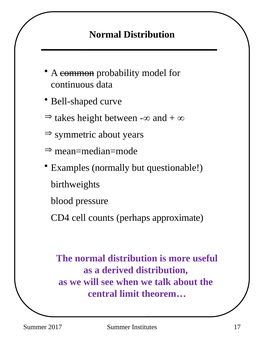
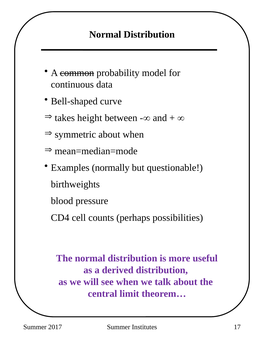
about years: years -> when (133, 134)
approximate: approximate -> possibilities (178, 218)
